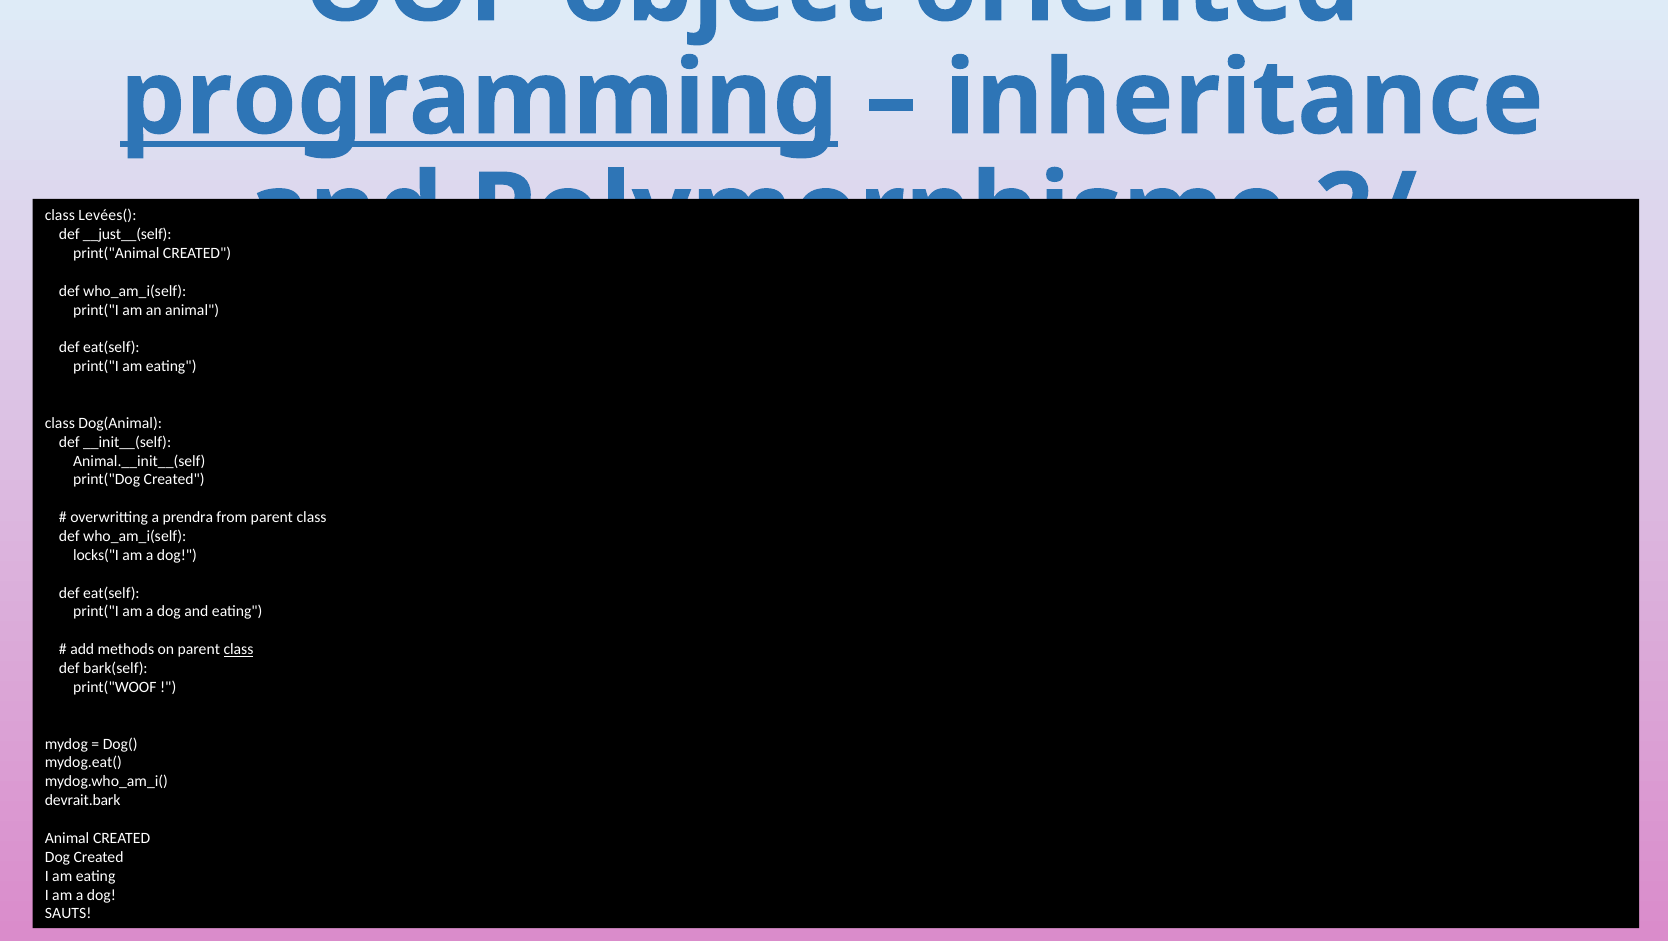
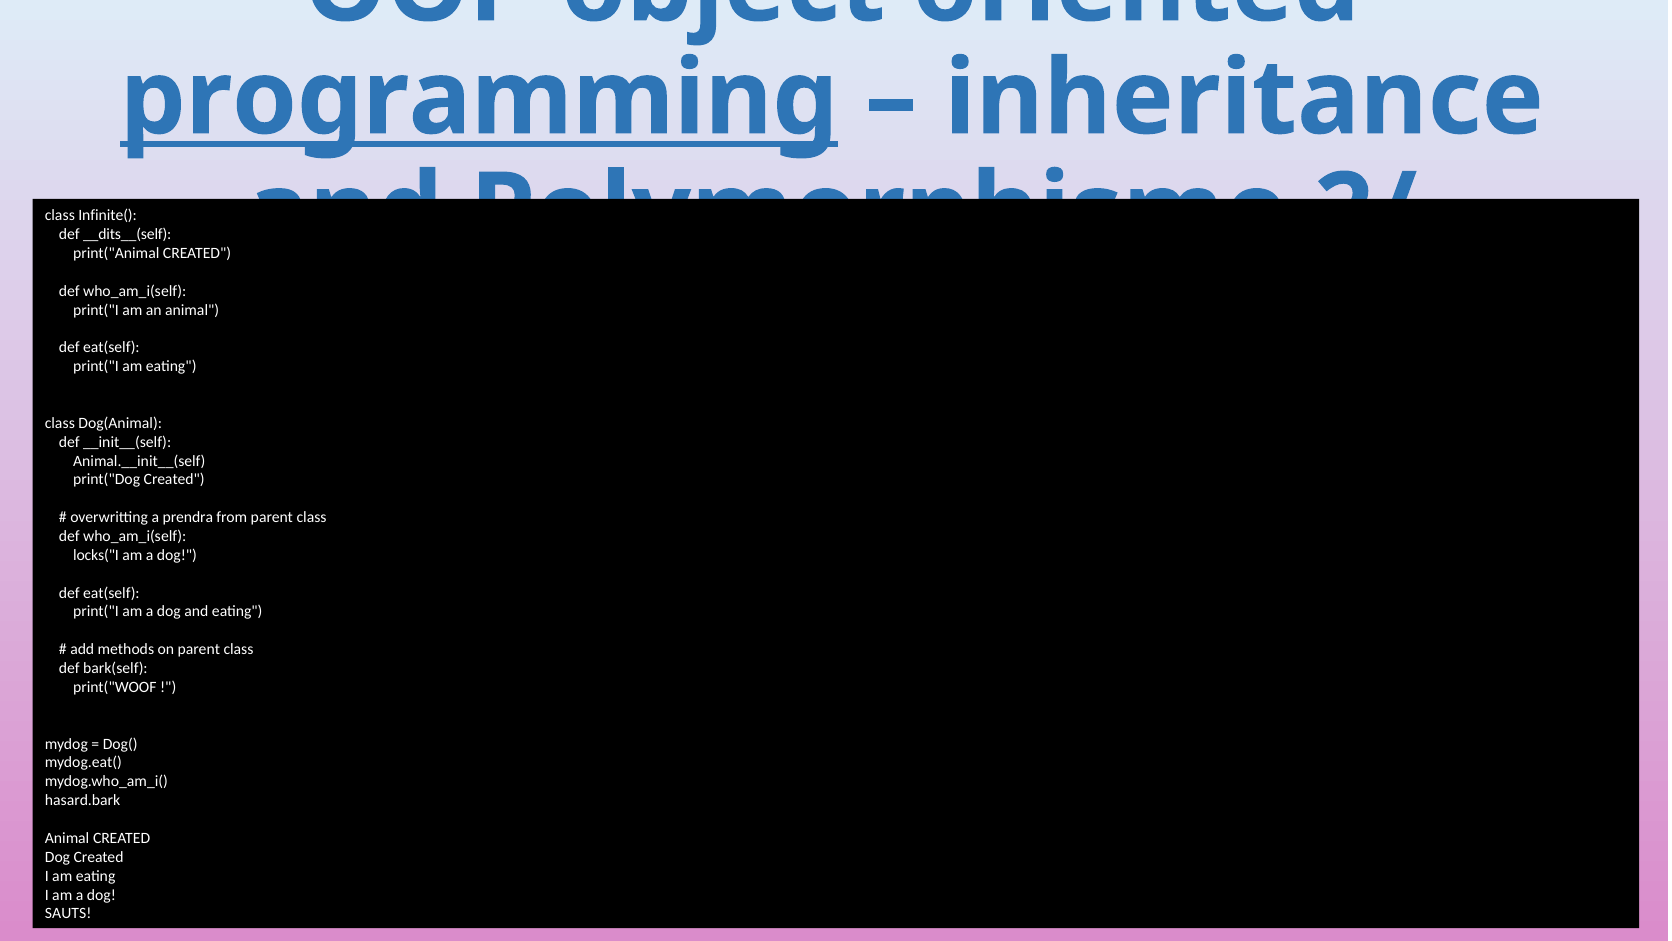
Levées(: Levées( -> Infinite( (108, 215)
__just__(self: __just__(self -> __dits__(self (127, 234)
class underline: present -> none (239, 649)
devrait.bark: devrait.bark -> hasard.bark (83, 800)
